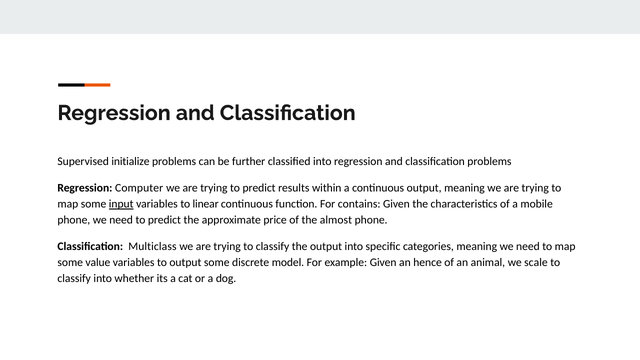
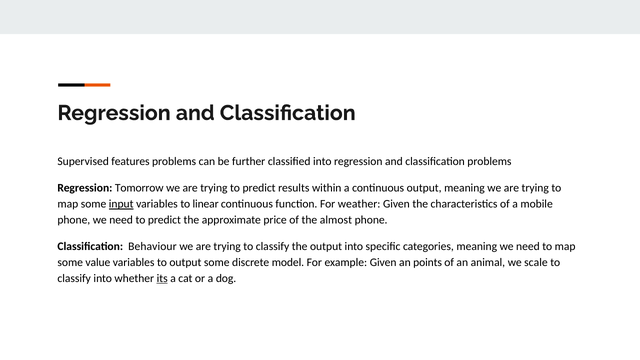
initialize: initialize -> features (130, 162)
Computer: Computer -> Tomorrow (139, 188)
contains: contains -> weather (359, 204)
Multiclass: Multiclass -> Behaviour (152, 246)
hence: hence -> points (428, 262)
its underline: none -> present (162, 278)
